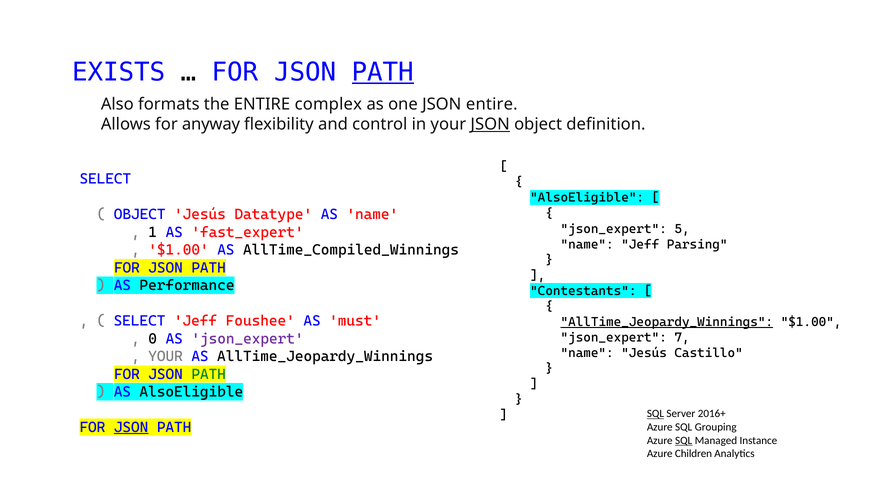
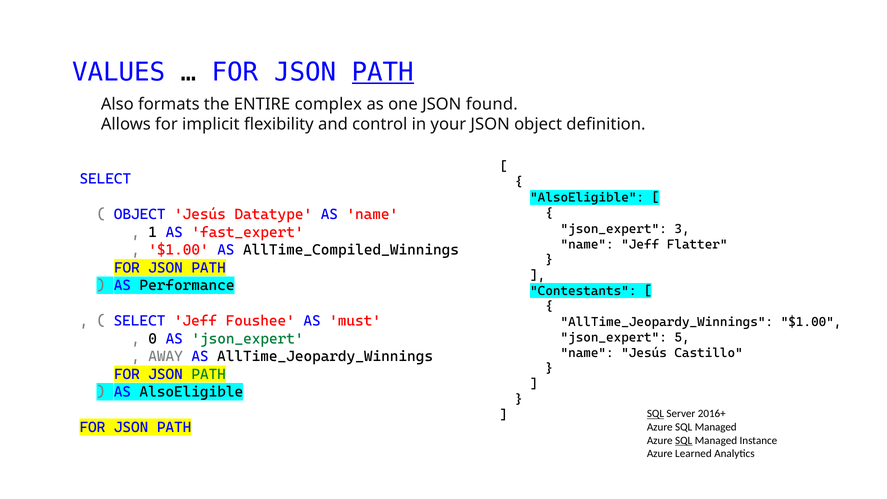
EXISTS: EXISTS -> VALUES (119, 72)
JSON entire: entire -> found (492, 104)
anyway: anyway -> implicit (211, 124)
JSON underline: present -> none (490, 124)
5: 5 -> 3 (682, 229)
Parsing: Parsing -> Flatter (697, 244)
AllTime_Jeopardy_Winnings underline: present -> none (667, 322)
7: 7 -> 5 (682, 337)
json_expert colour: purple -> green (247, 339)
YOUR: YOUR -> AWAY (166, 356)
JSON underline: present -> none (131, 427)
Grouping: Grouping -> Managed (716, 427)
Children: Children -> Learned (693, 454)
